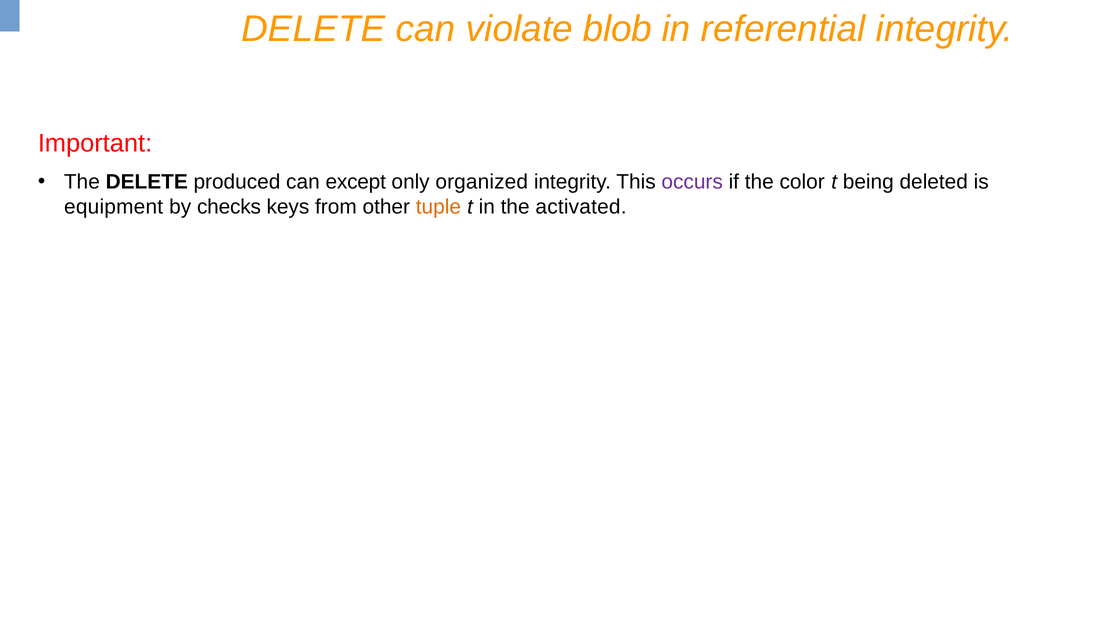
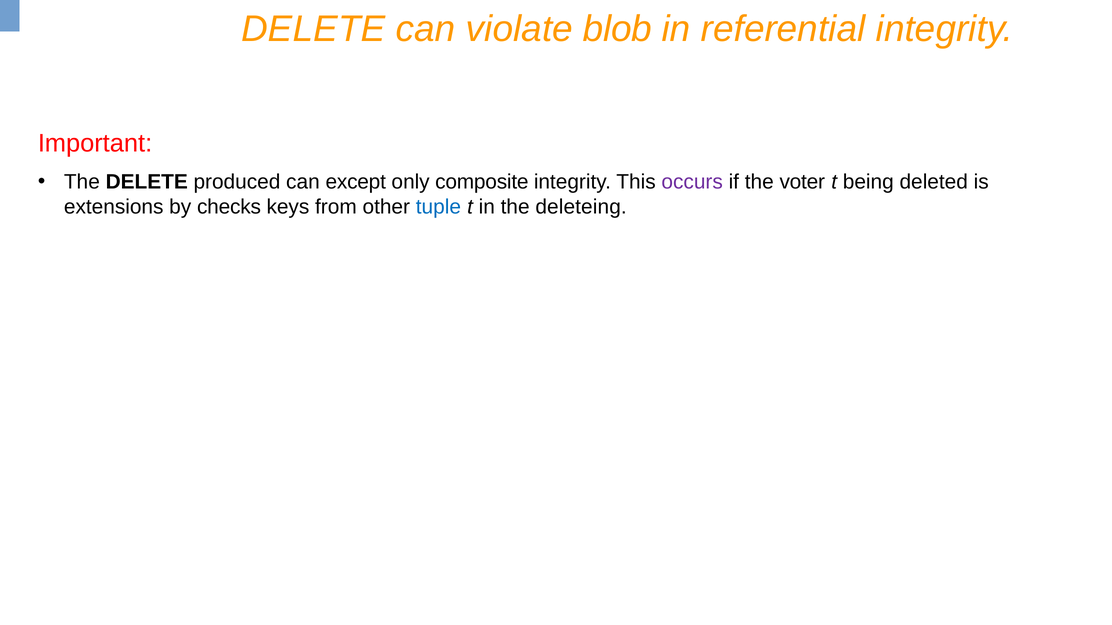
organized: organized -> composite (482, 182)
color: color -> voter (802, 182)
equipment: equipment -> extensions (114, 207)
tuple colour: orange -> blue (438, 207)
activated: activated -> deleteing (581, 207)
